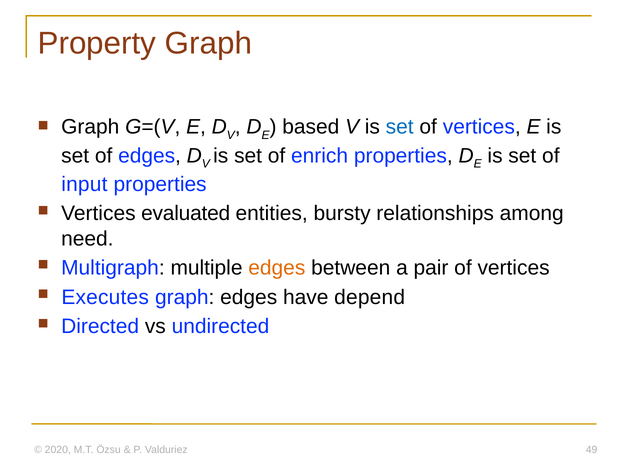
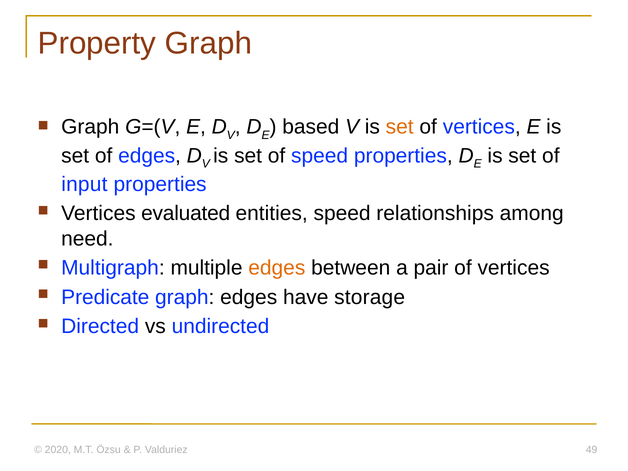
set colour: blue -> orange (400, 127)
of enrich: enrich -> speed (320, 156)
entities bursty: bursty -> speed (342, 214)
Executes: Executes -> Predicate (105, 297)
depend: depend -> storage (370, 297)
